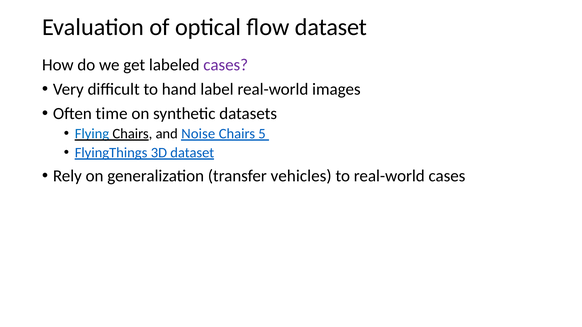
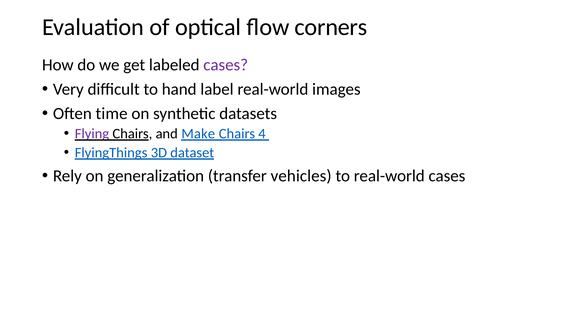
flow dataset: dataset -> corners (331, 27)
Flying colour: blue -> purple (92, 134)
Noise: Noise -> Make (198, 134)
5: 5 -> 4 (262, 134)
